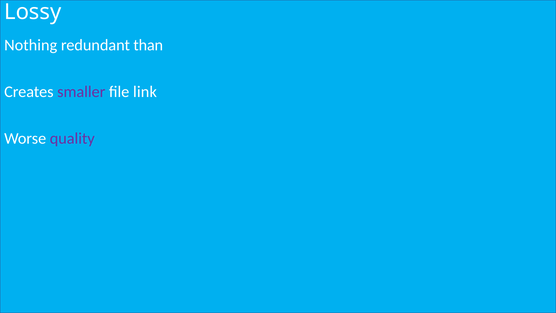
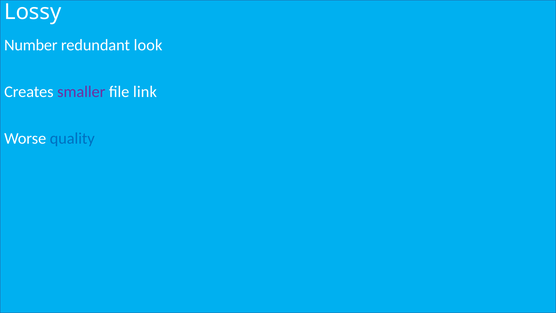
Nothing: Nothing -> Number (31, 45)
than: than -> look (148, 45)
quality colour: purple -> blue (72, 138)
